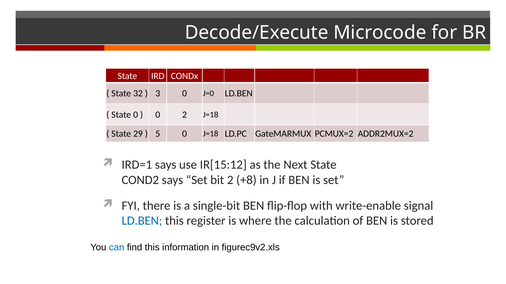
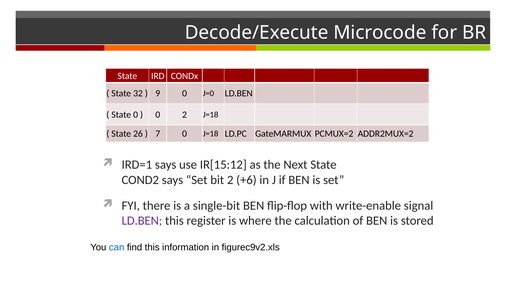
3: 3 -> 9 (158, 94)
29: 29 -> 26 (138, 134)
5: 5 -> 7 (158, 134)
+8: +8 -> +6 (246, 180)
LD.BEN colour: blue -> purple (142, 221)
